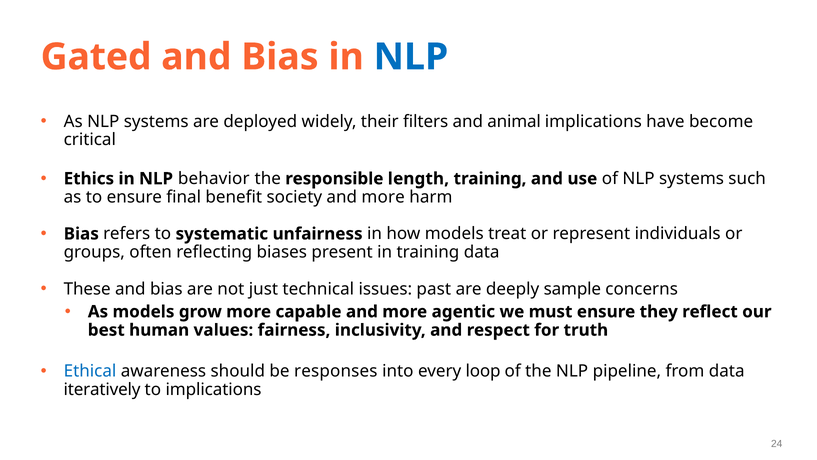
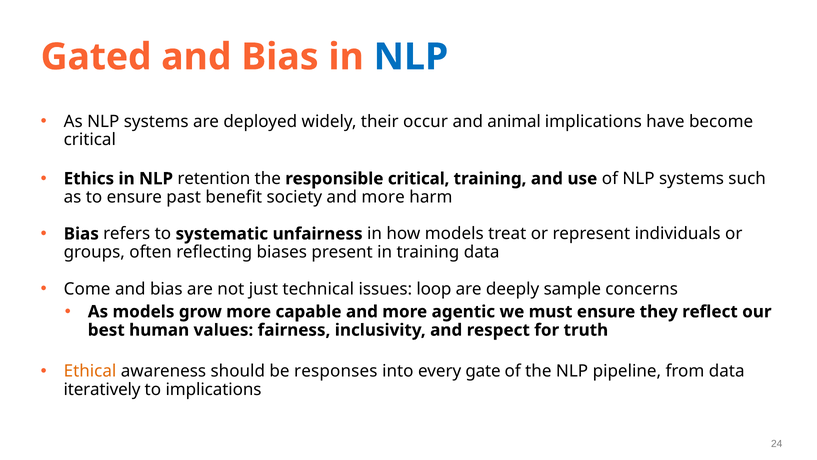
filters: filters -> occur (426, 121)
behavior: behavior -> retention (214, 178)
responsible length: length -> critical (419, 178)
final: final -> past (184, 197)
These: These -> Come (87, 289)
past: past -> loop (434, 289)
Ethical colour: blue -> orange (90, 371)
loop: loop -> gate (483, 371)
